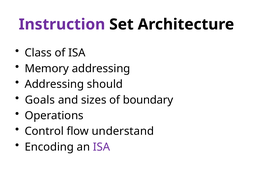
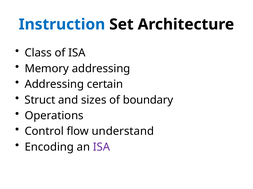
Instruction colour: purple -> blue (62, 24)
should: should -> certain (105, 85)
Goals: Goals -> Struct (40, 100)
